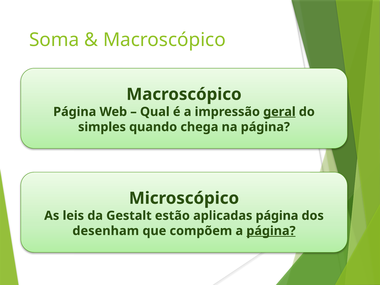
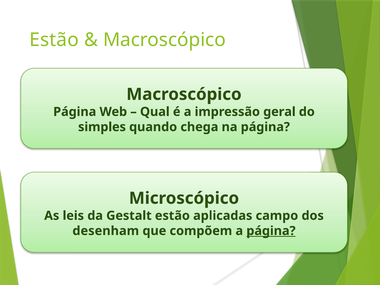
Soma: Soma -> Estão (54, 40)
geral underline: present -> none (279, 112)
aplicadas página: página -> campo (277, 216)
